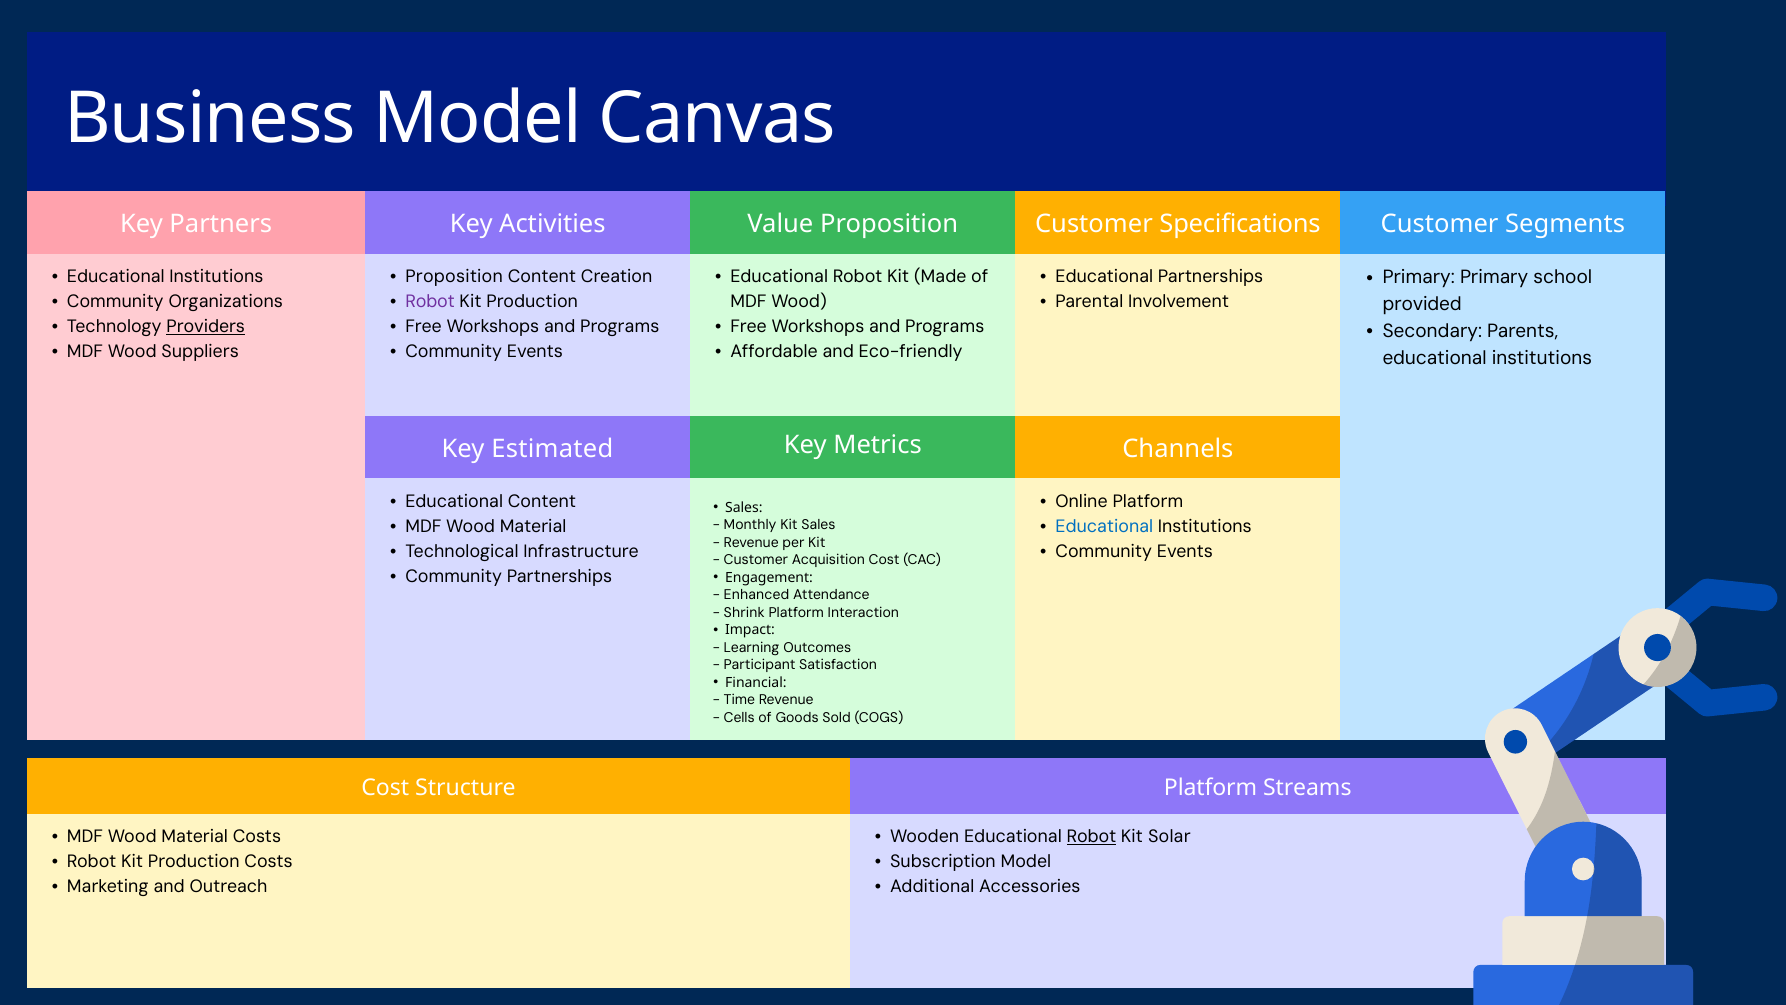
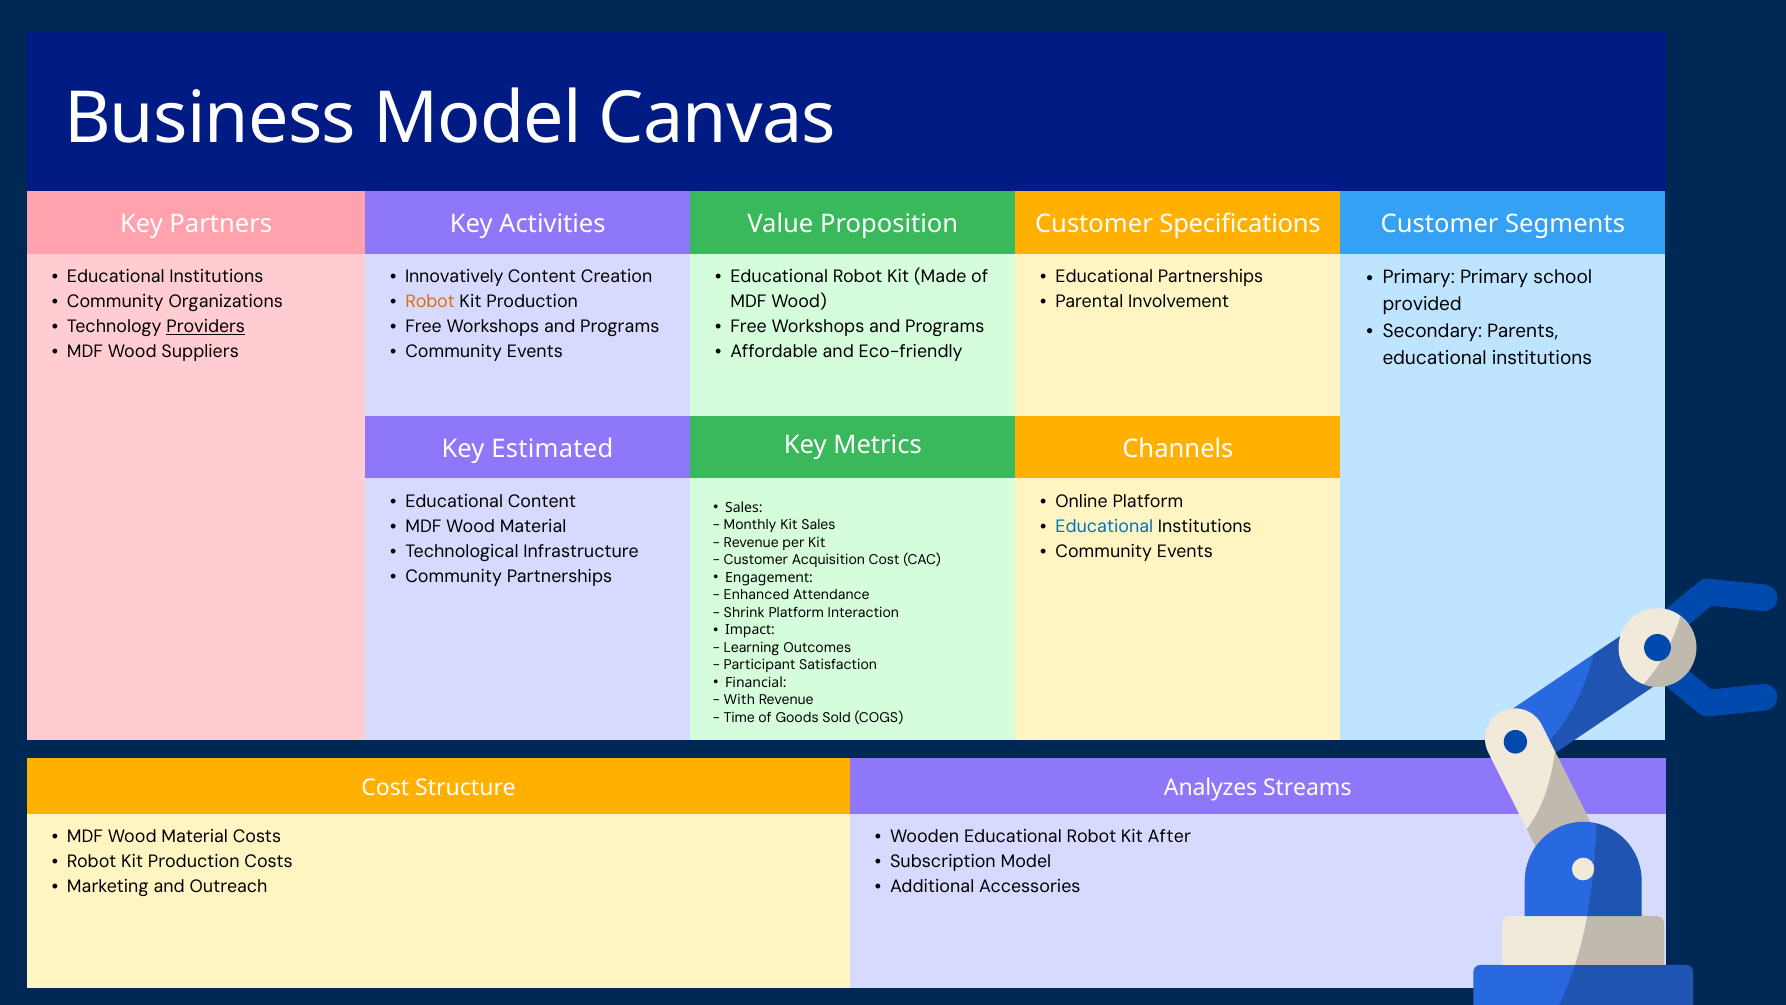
Proposition: Proposition -> Innovatively (454, 277)
Robot colour: purple -> orange (430, 302)
Time: Time -> With (739, 700)
Cells: Cells -> Time (739, 717)
Structure Platform: Platform -> Analyzes (1211, 788)
Robot underline: present -> none (1091, 837)
Solar: Solar -> After (1169, 837)
